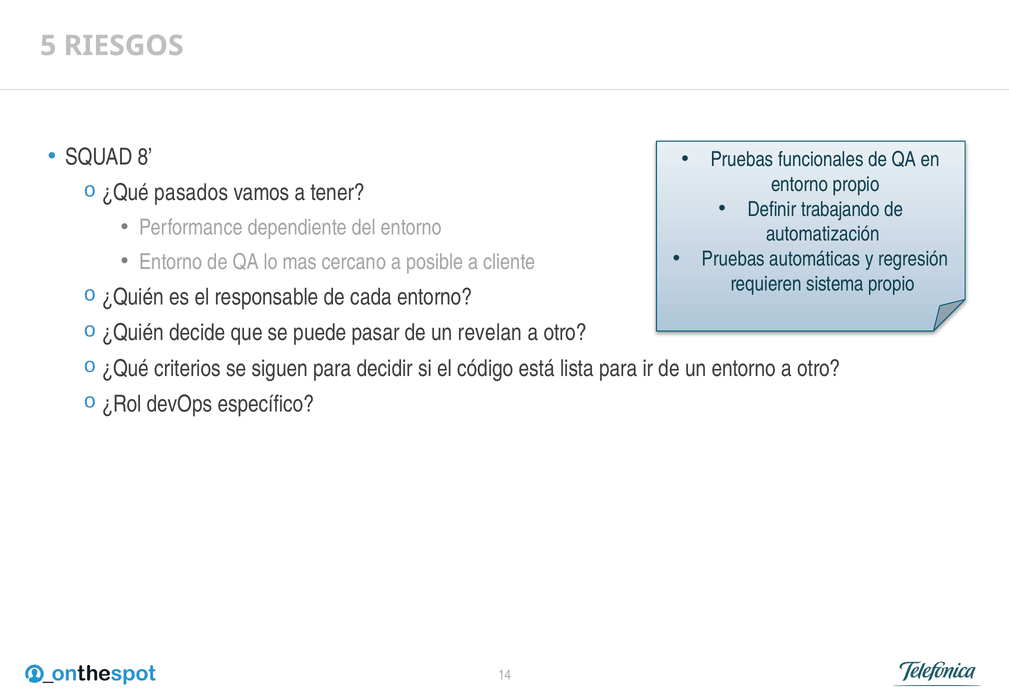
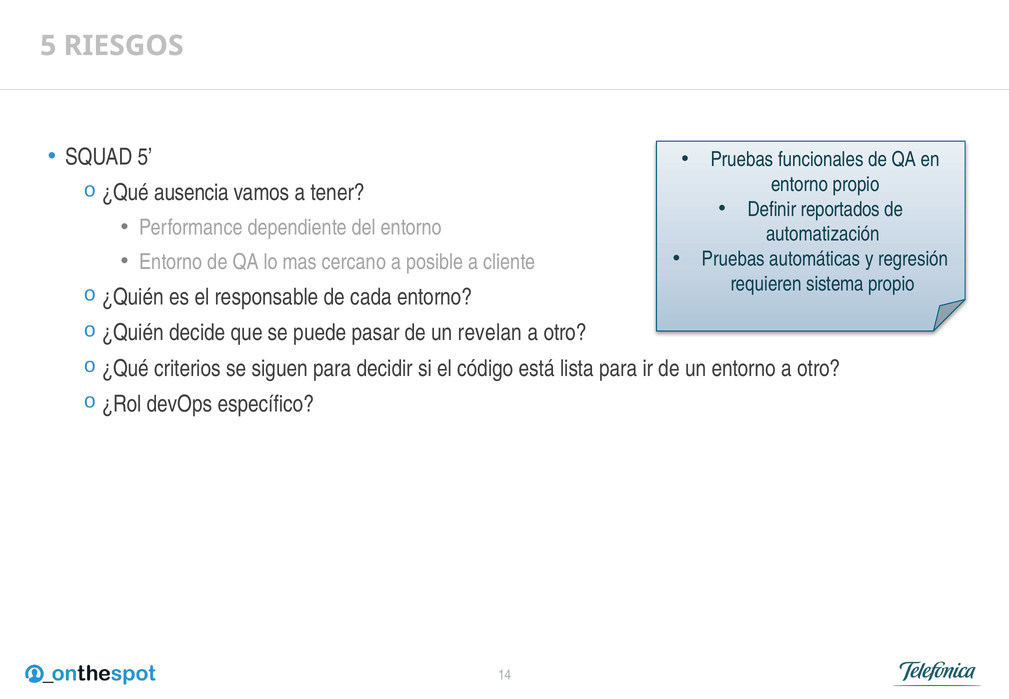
SQUAD 8: 8 -> 5 (145, 157)
pasados: pasados -> ausencia (192, 193)
trabajando: trabajando -> reportados (840, 209)
